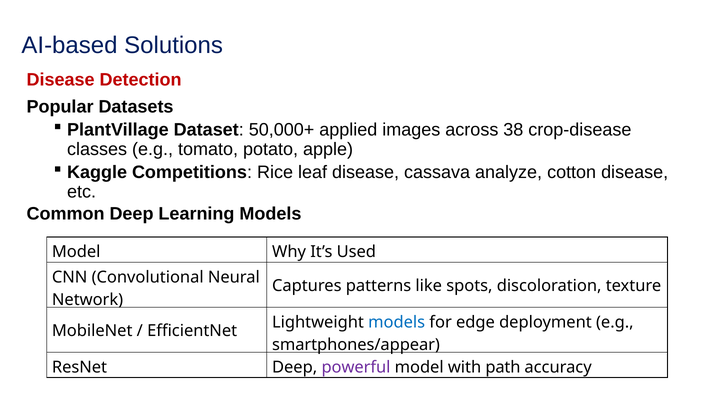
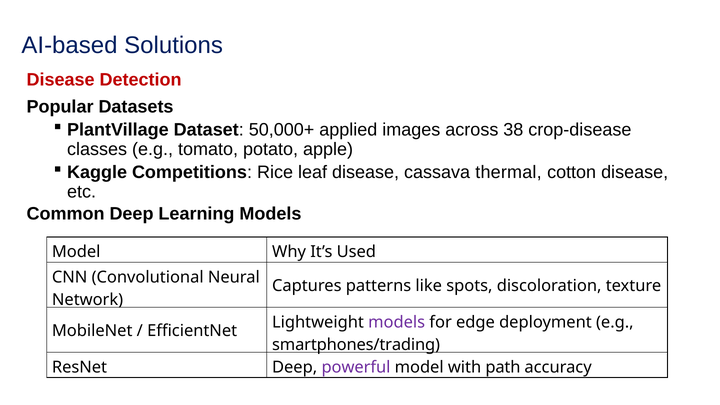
analyze: analyze -> thermal (509, 172)
models colour: blue -> purple (397, 322)
smartphones/appear: smartphones/appear -> smartphones/trading (356, 345)
